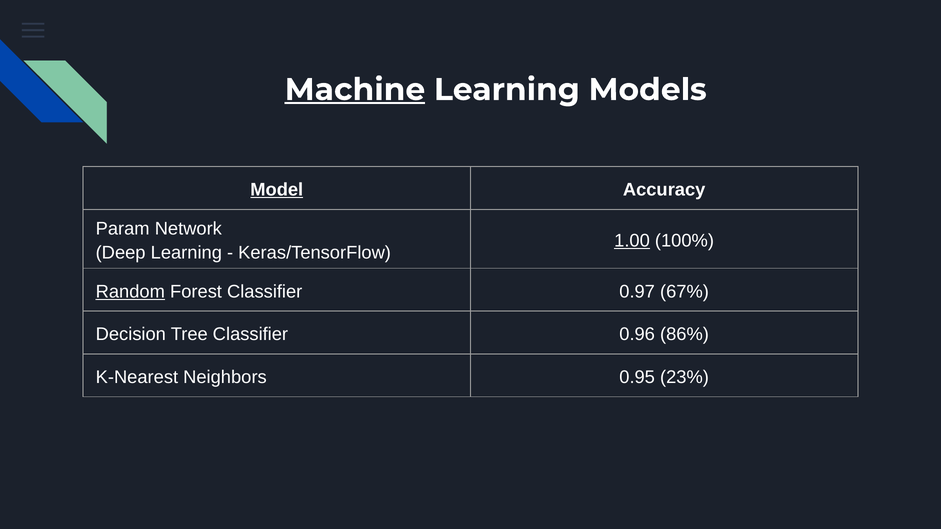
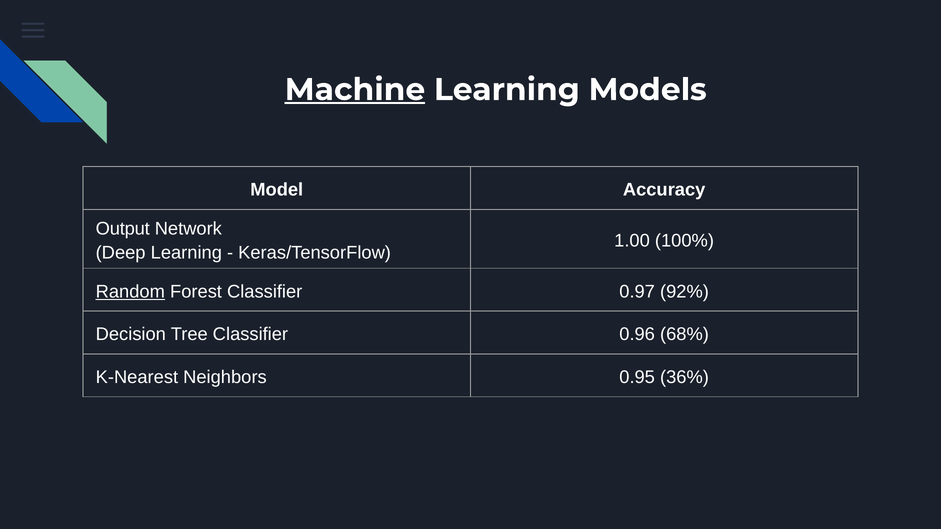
Model underline: present -> none (277, 190)
Param: Param -> Output (123, 229)
1.00 underline: present -> none (632, 241)
67%: 67% -> 92% (684, 292)
86%: 86% -> 68% (684, 335)
23%: 23% -> 36% (684, 377)
